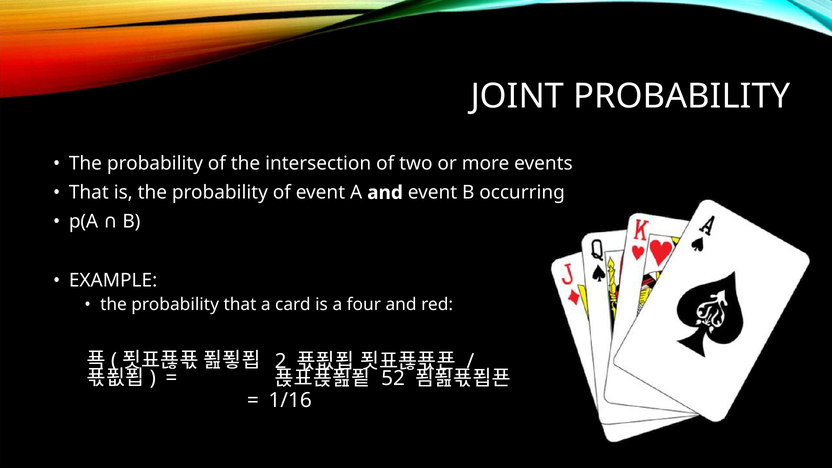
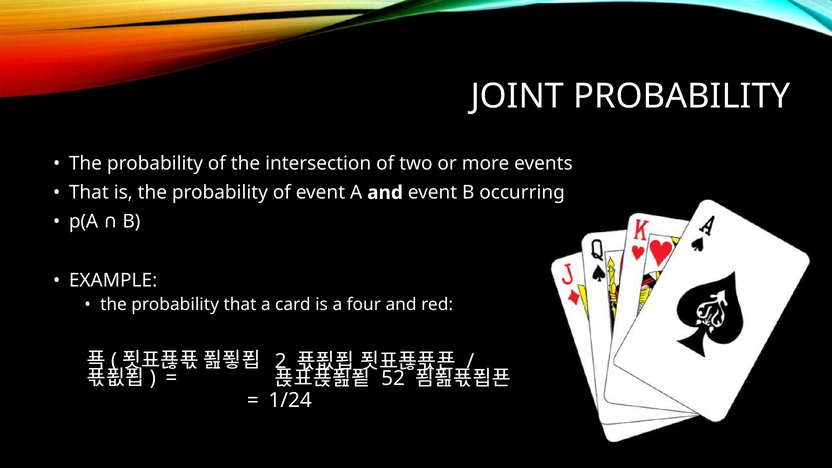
1/16: 1/16 -> 1/24 (290, 400)
